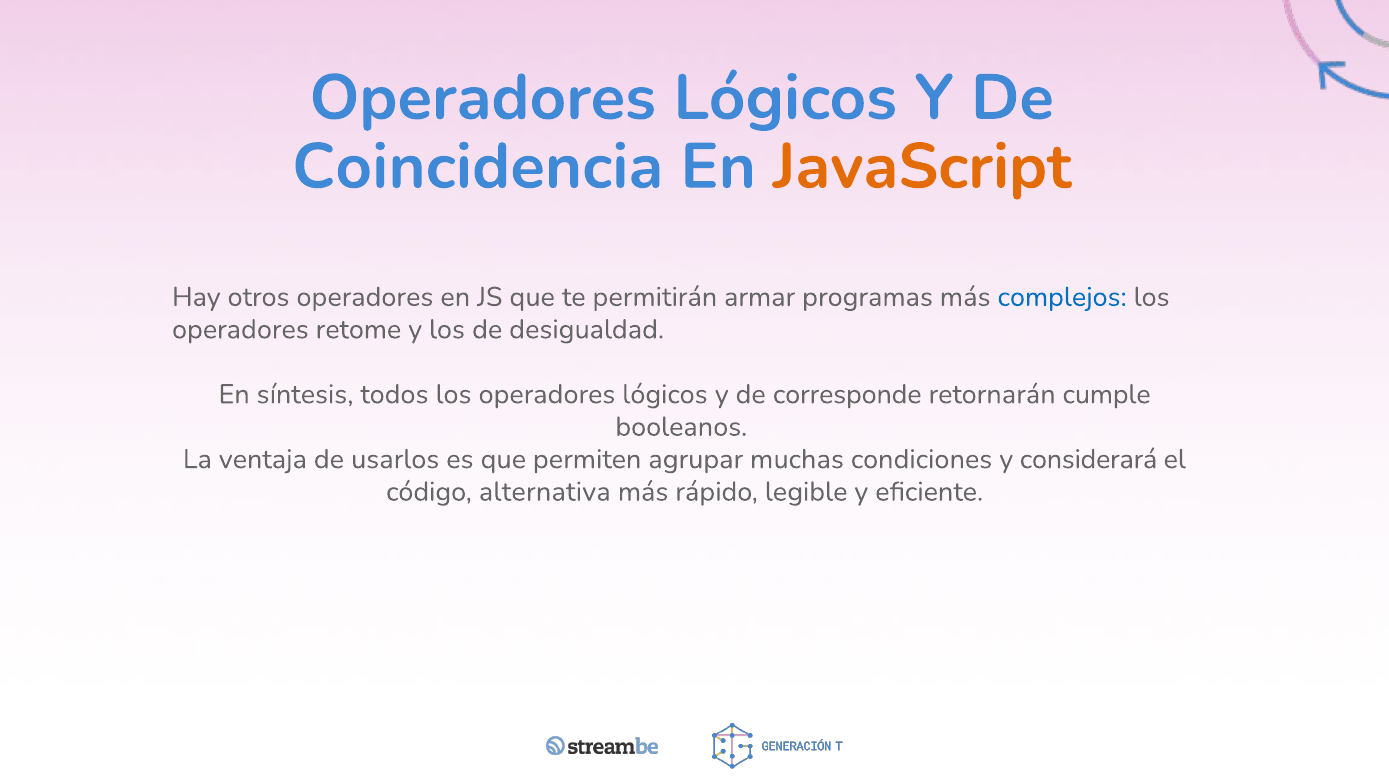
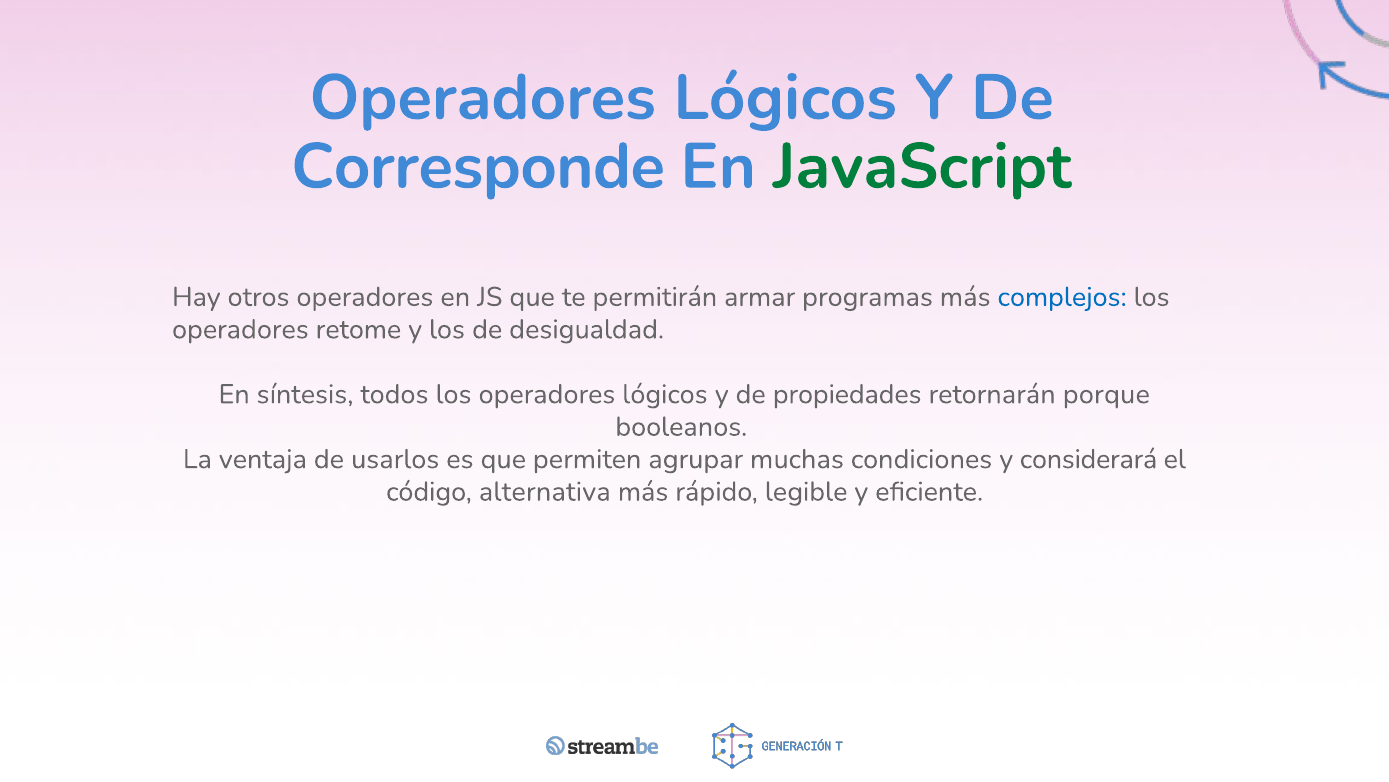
Coincidencia: Coincidencia -> Corresponde (478, 166)
JavaScript colour: orange -> green (922, 166)
corresponde: corresponde -> propiedades (847, 394)
cumple: cumple -> porque (1106, 394)
